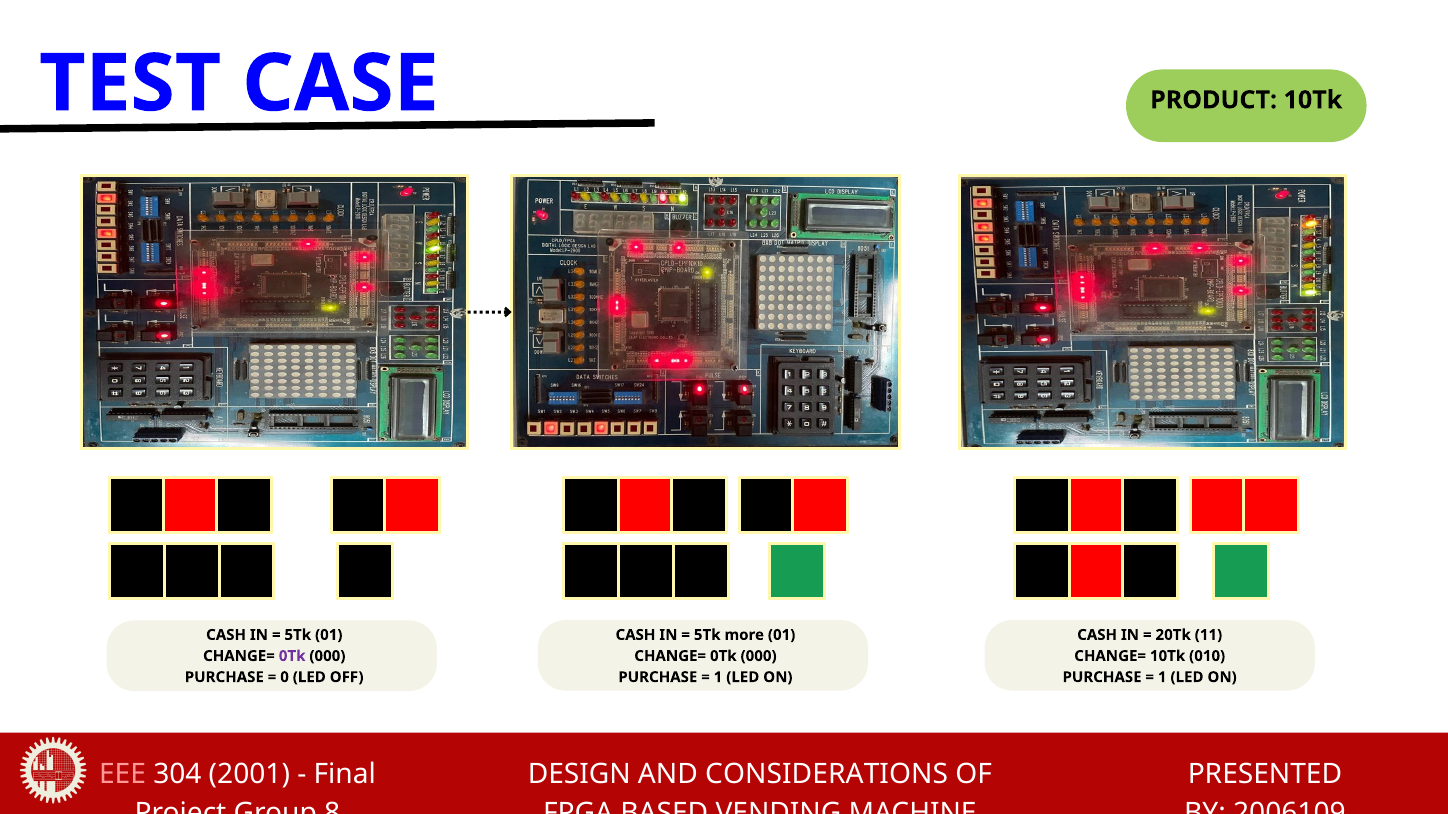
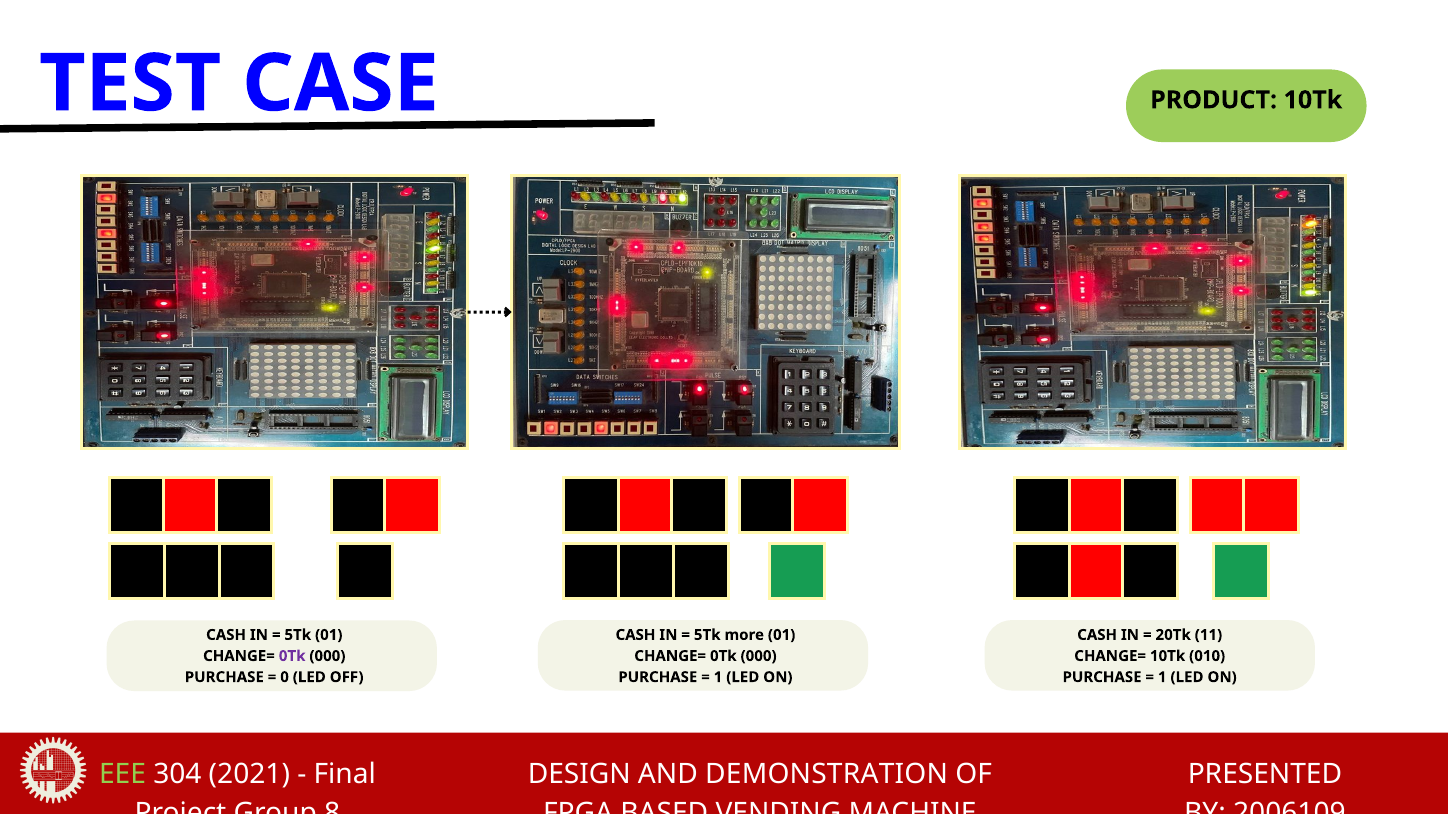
EEE colour: pink -> light green (123, 774)
2001: 2001 -> 2021 (249, 774)
CONSIDERATIONS: CONSIDERATIONS -> DEMONSTRATION (827, 774)
